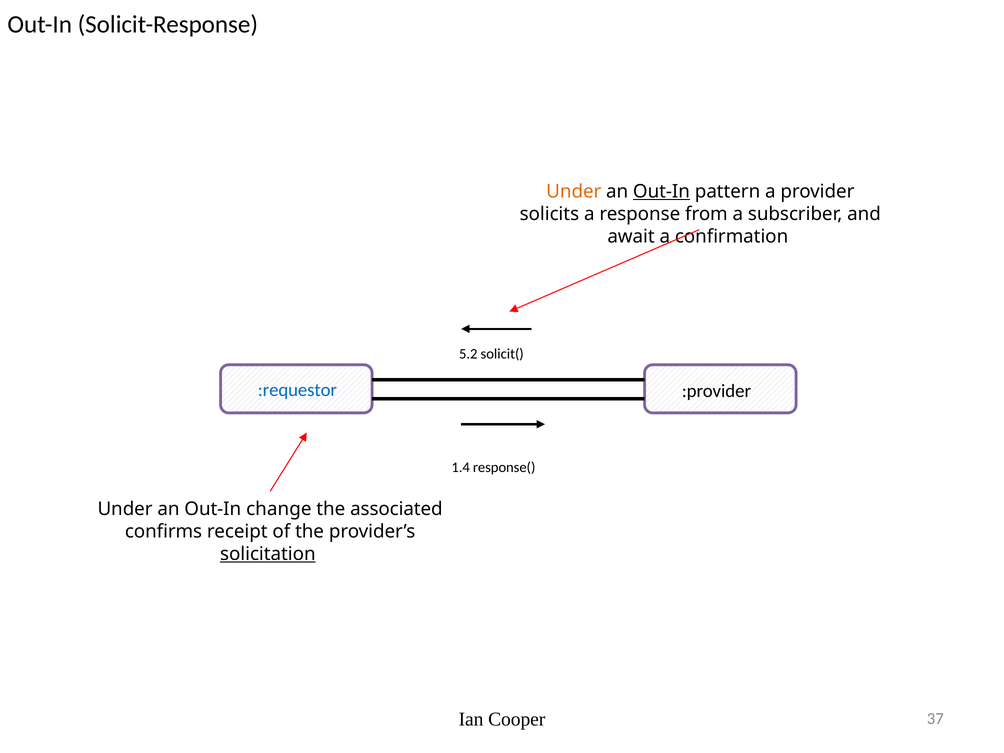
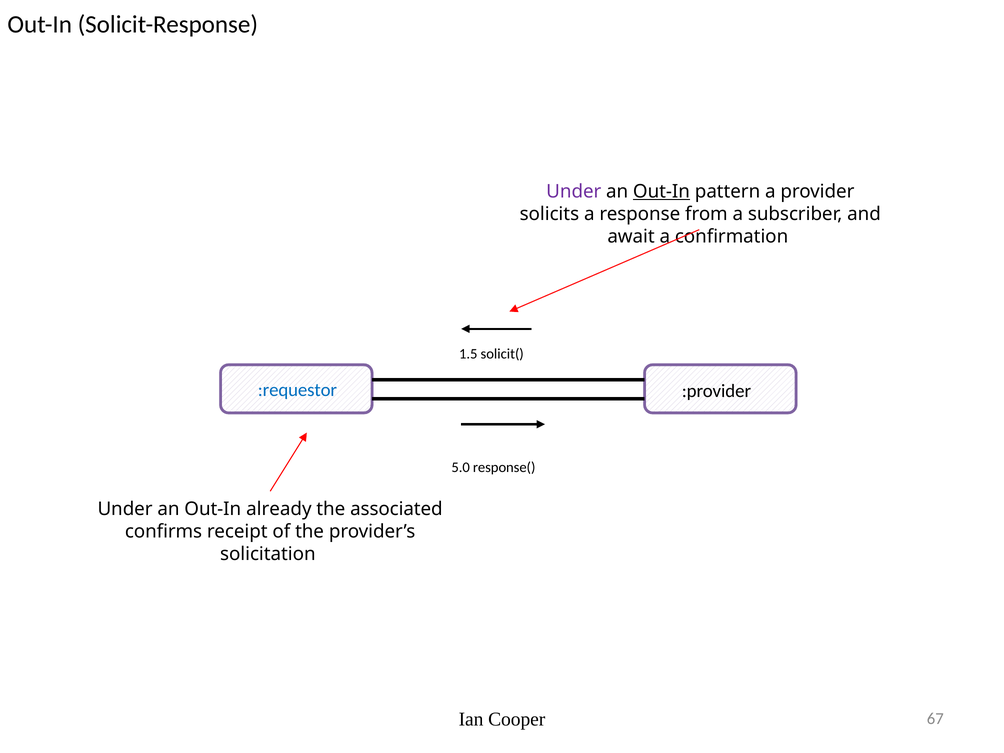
Under colour: orange -> purple (574, 191)
5.2: 5.2 -> 1.5 (468, 354)
1.4: 1.4 -> 5.0 (461, 467)
change: change -> already (279, 509)
solicitation underline: present -> none (268, 554)
37: 37 -> 67 (935, 719)
